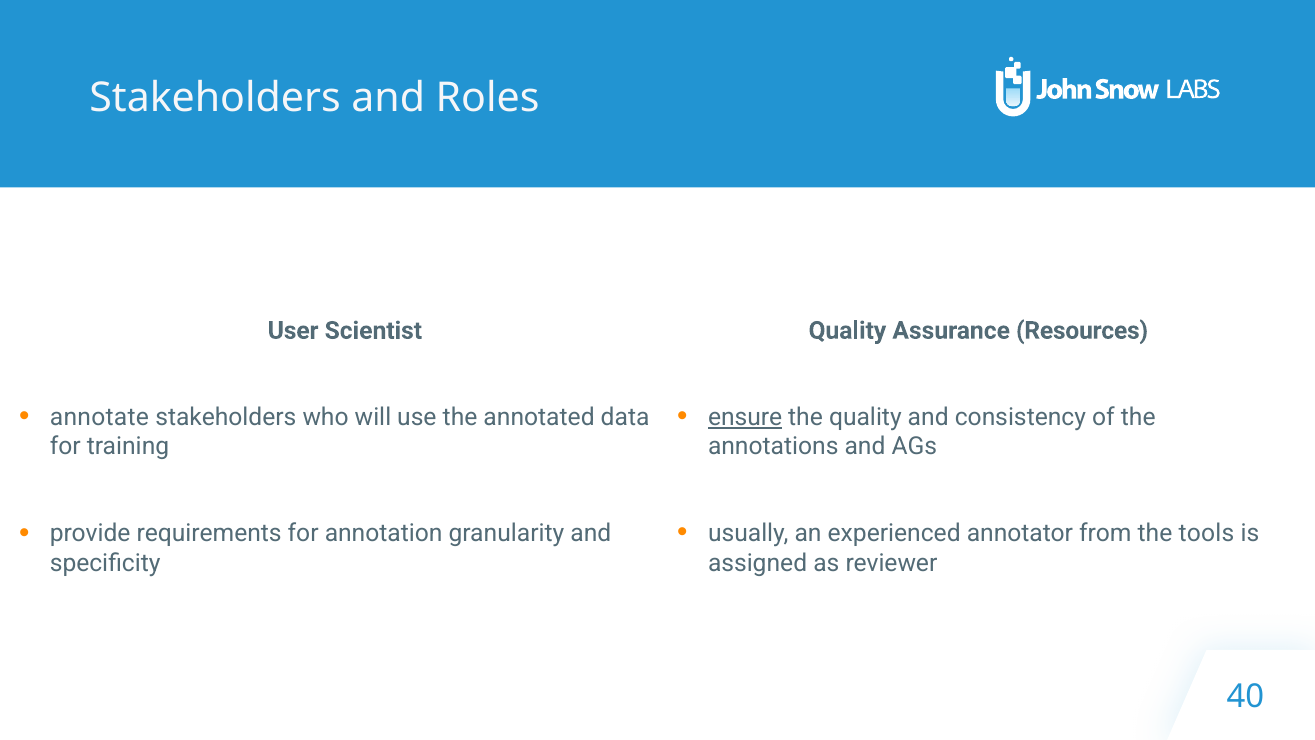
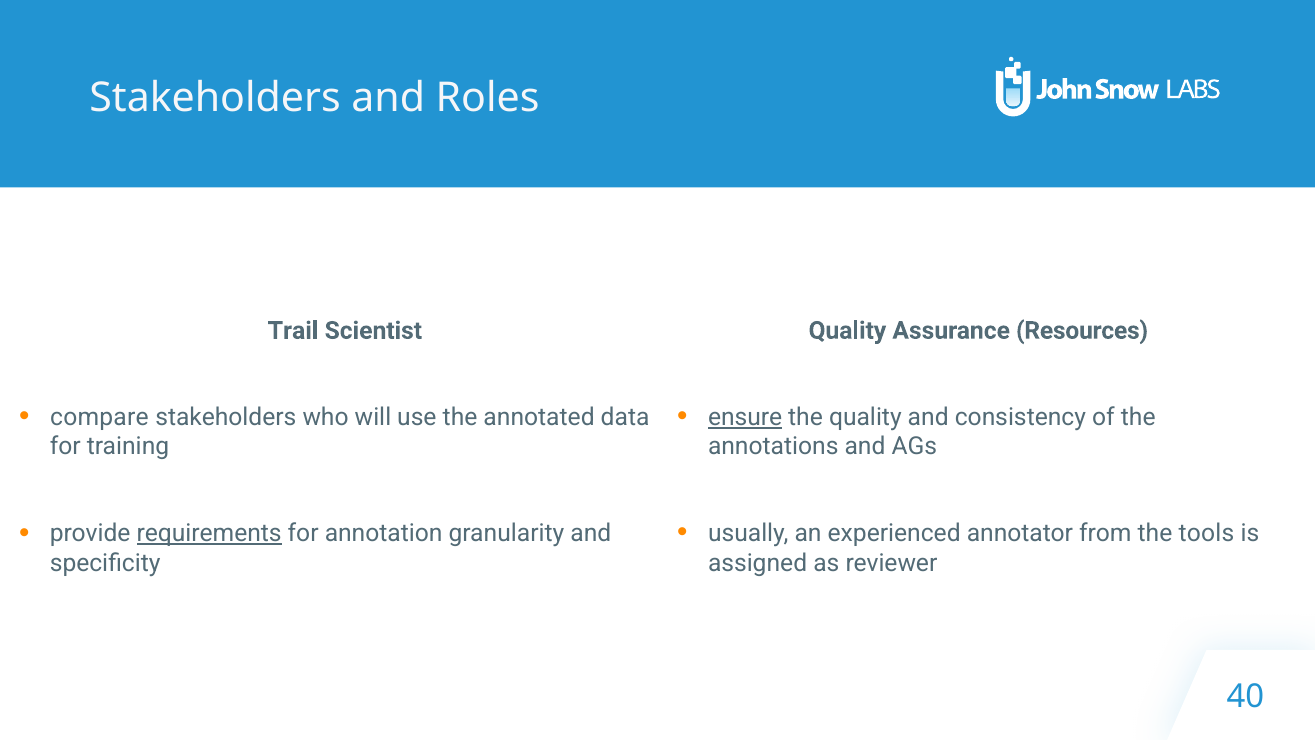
User: User -> Trail (293, 330)
annotate: annotate -> compare (99, 417)
requirements underline: none -> present (209, 533)
